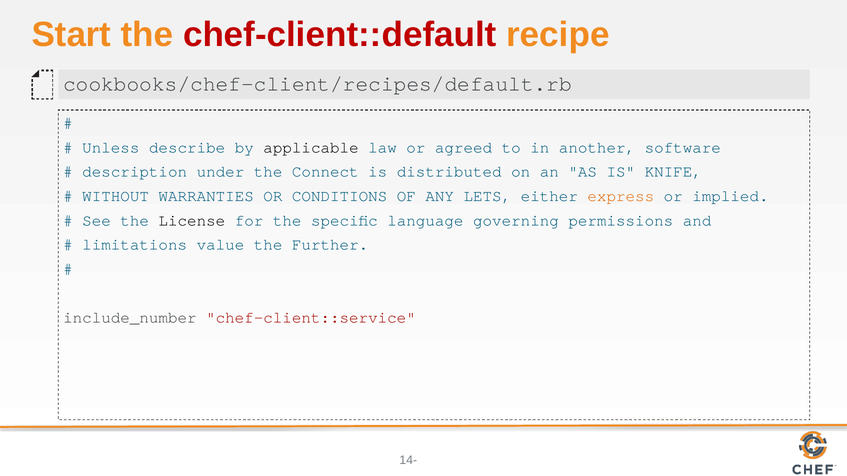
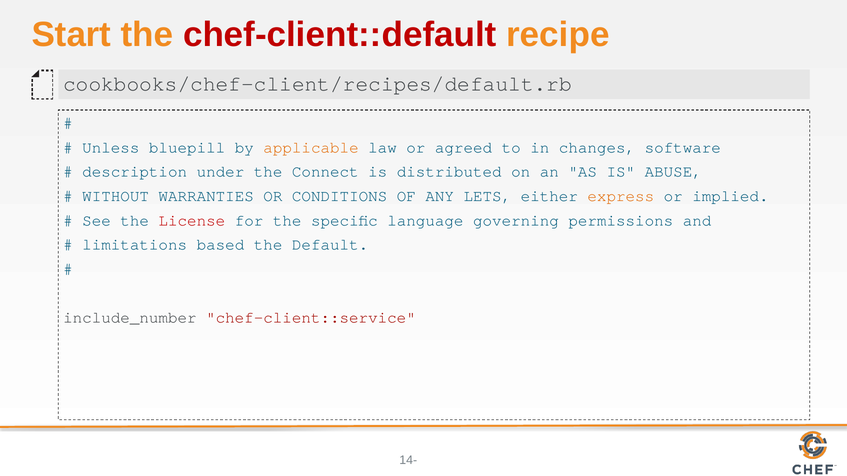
describe: describe -> bluepill (187, 148)
applicable colour: black -> orange (311, 148)
another: another -> changes (597, 148)
KNIFE: KNIFE -> ABUSE (673, 172)
License colour: black -> red (192, 221)
value: value -> based (220, 245)
Further: Further -> Default (330, 245)
